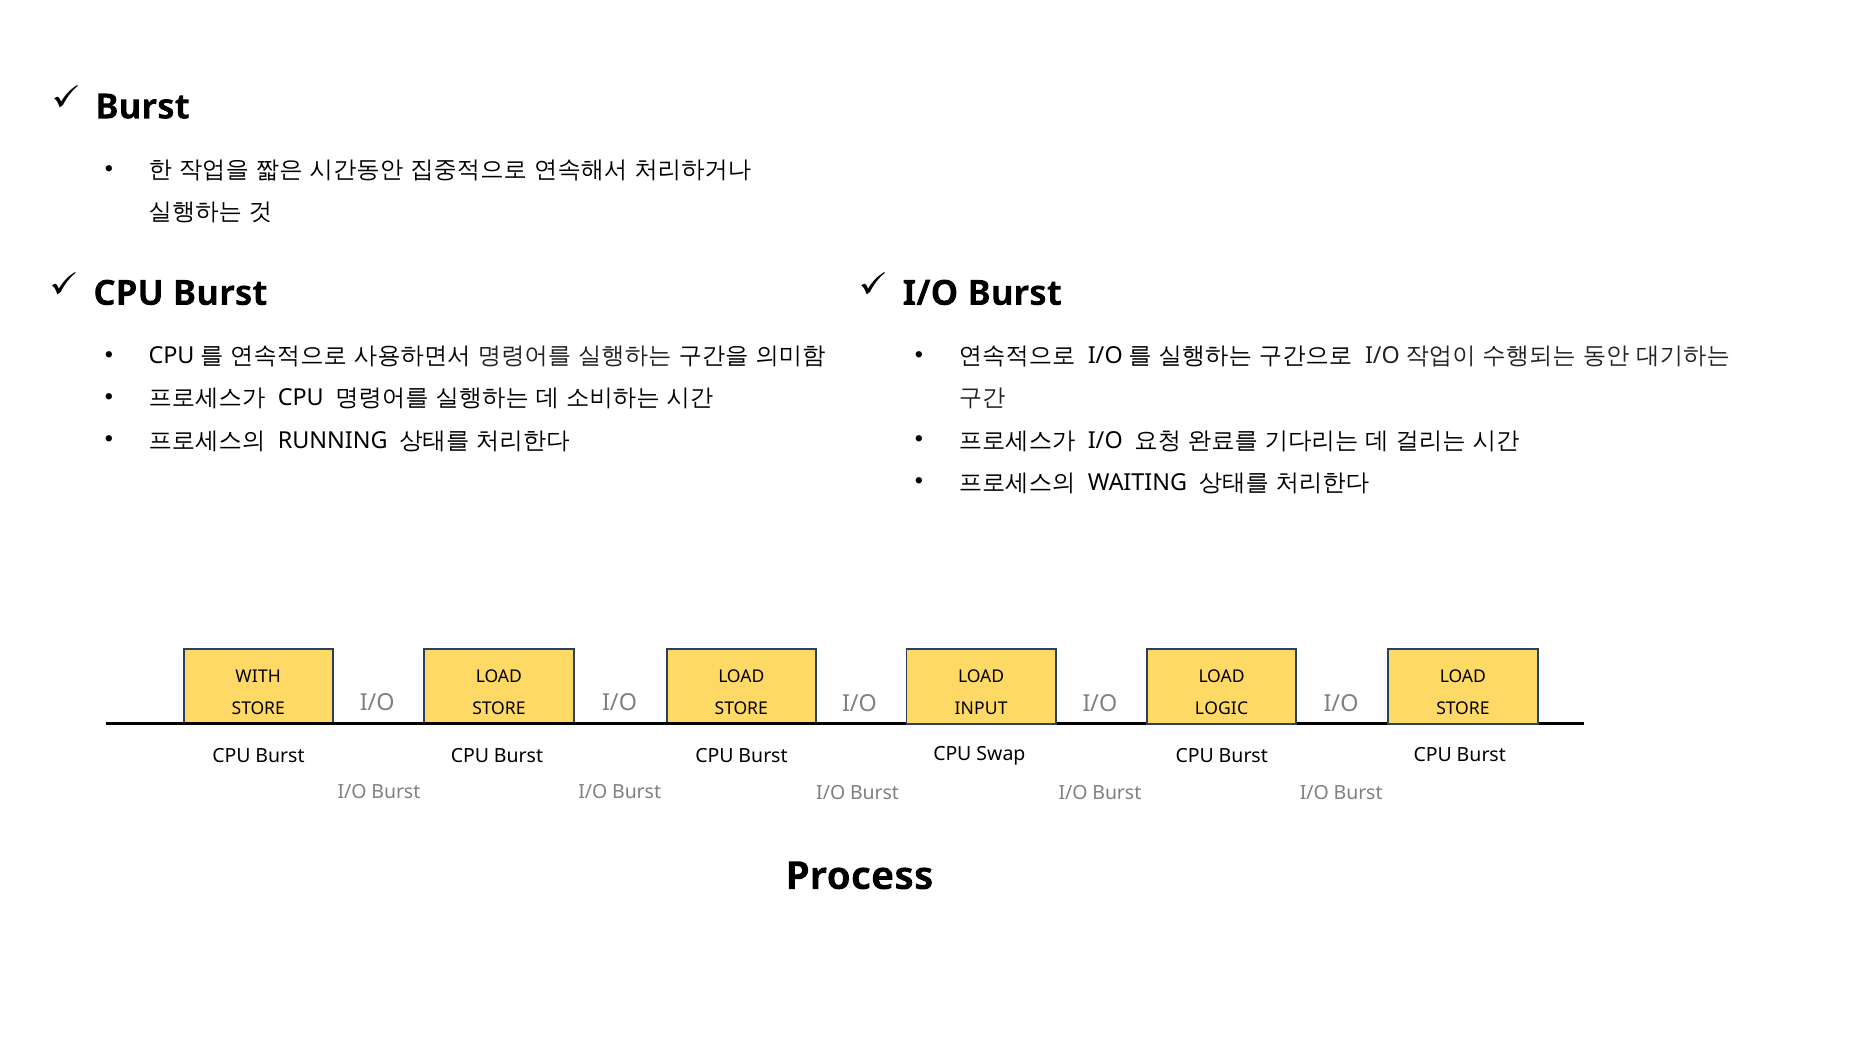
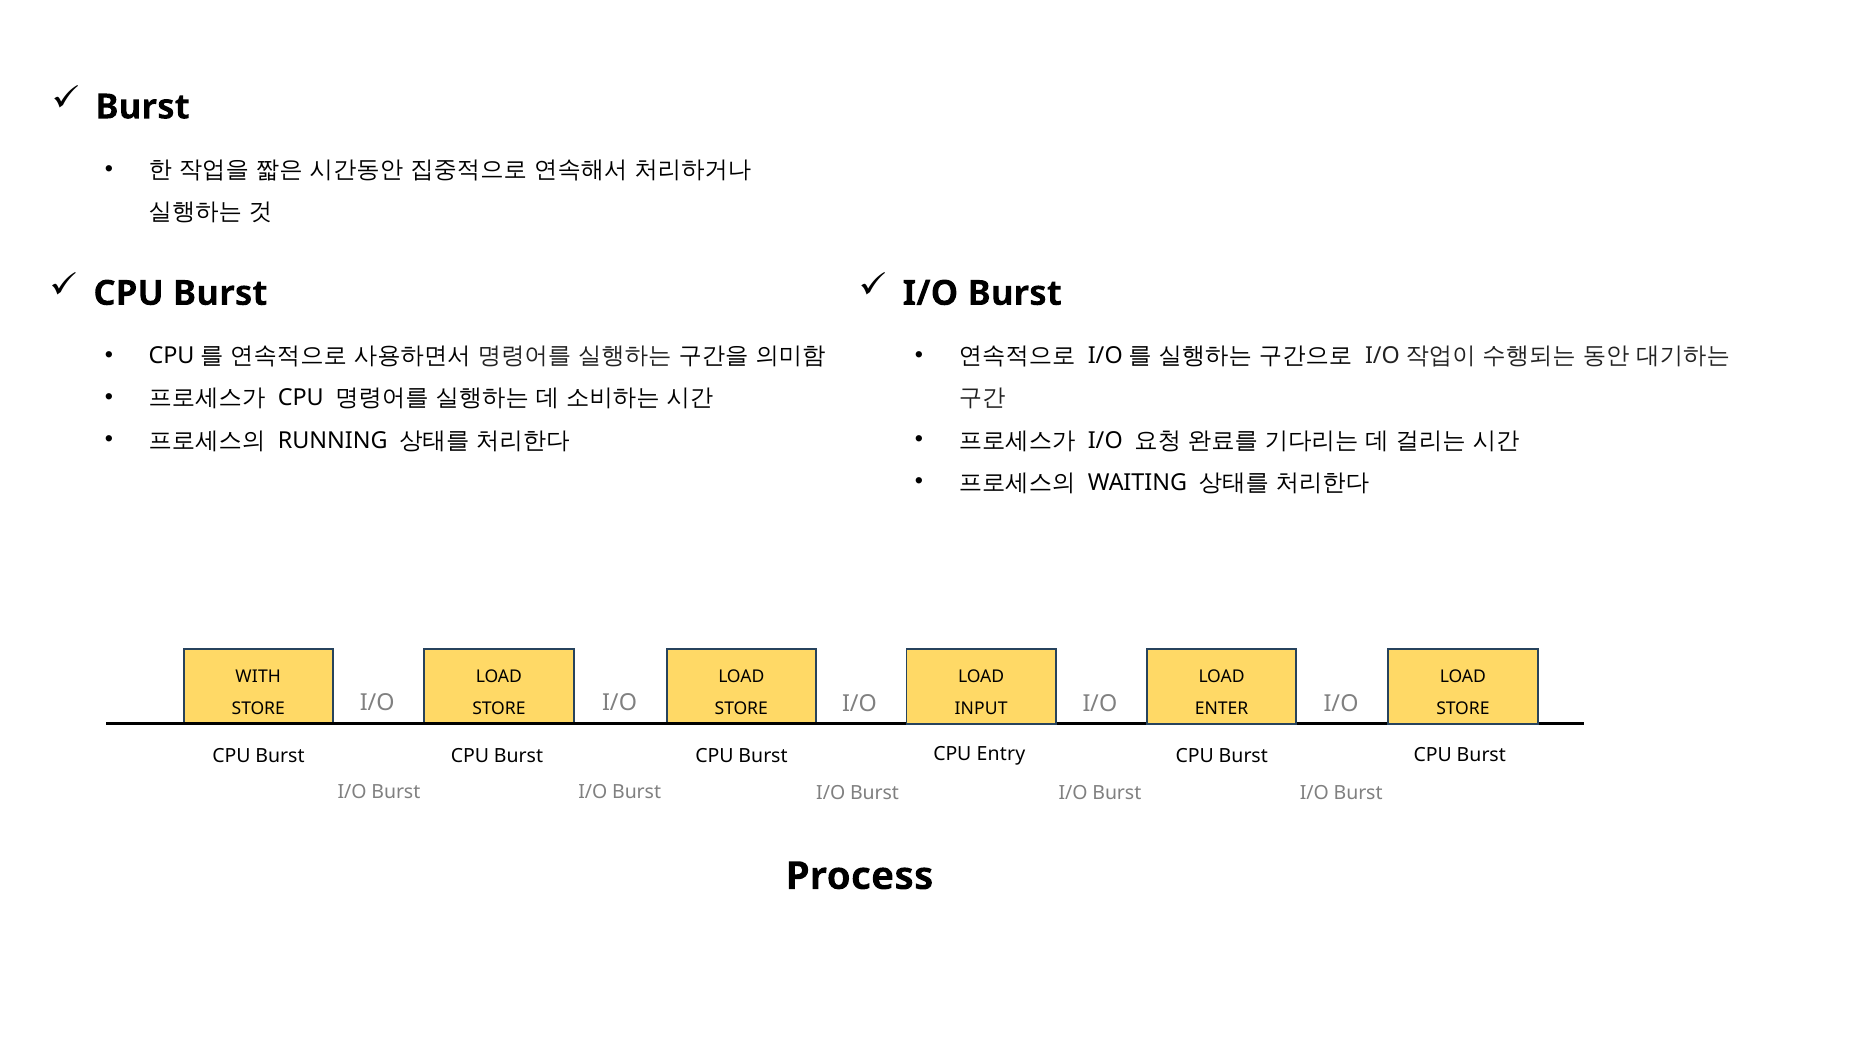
LOGIC: LOGIC -> ENTER (1222, 709)
Swap: Swap -> Entry (1001, 754)
